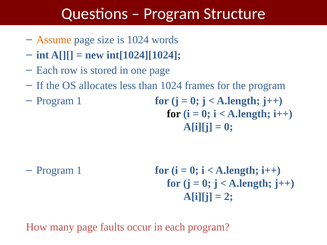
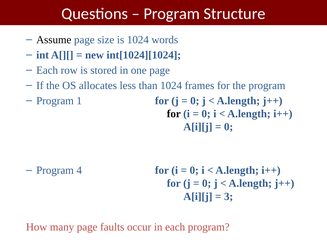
Assume colour: orange -> black (54, 40)
1: 1 -> 4 (79, 171)
2: 2 -> 3 (229, 197)
